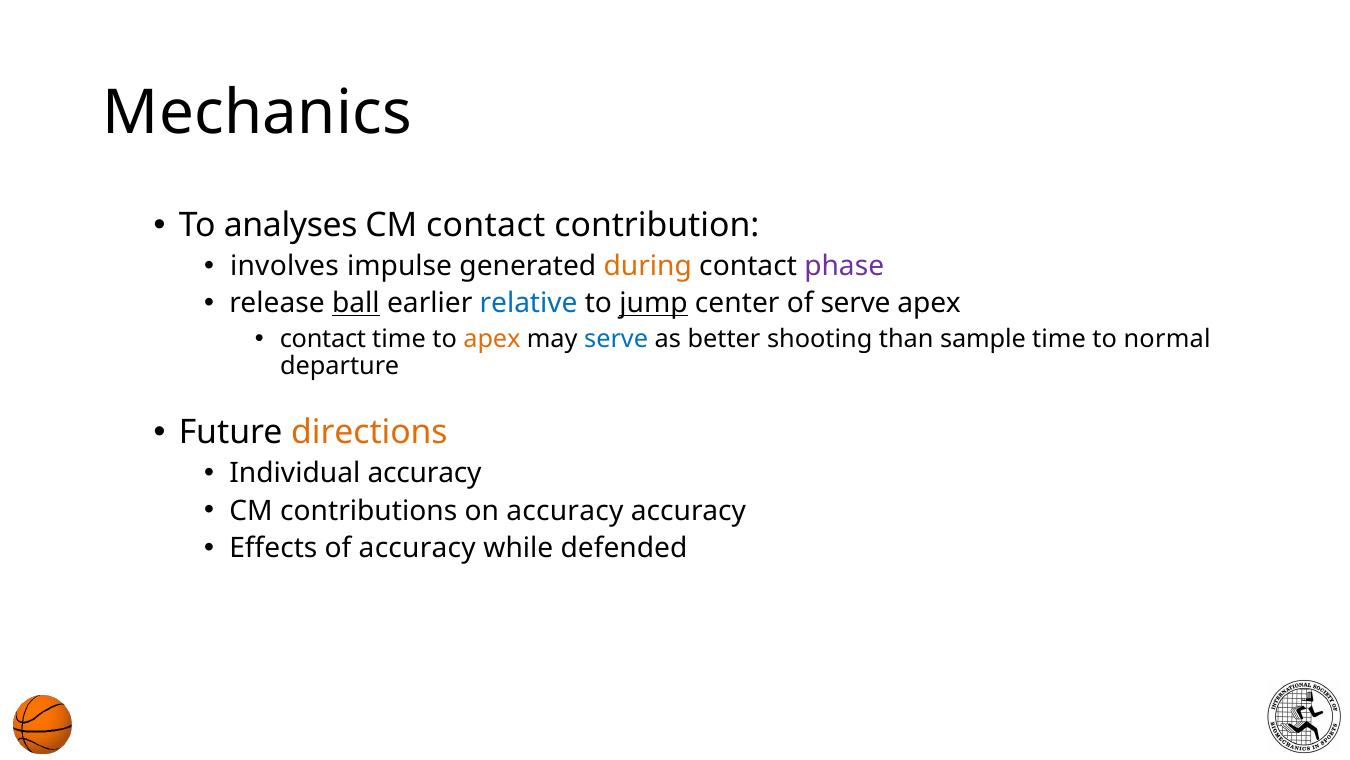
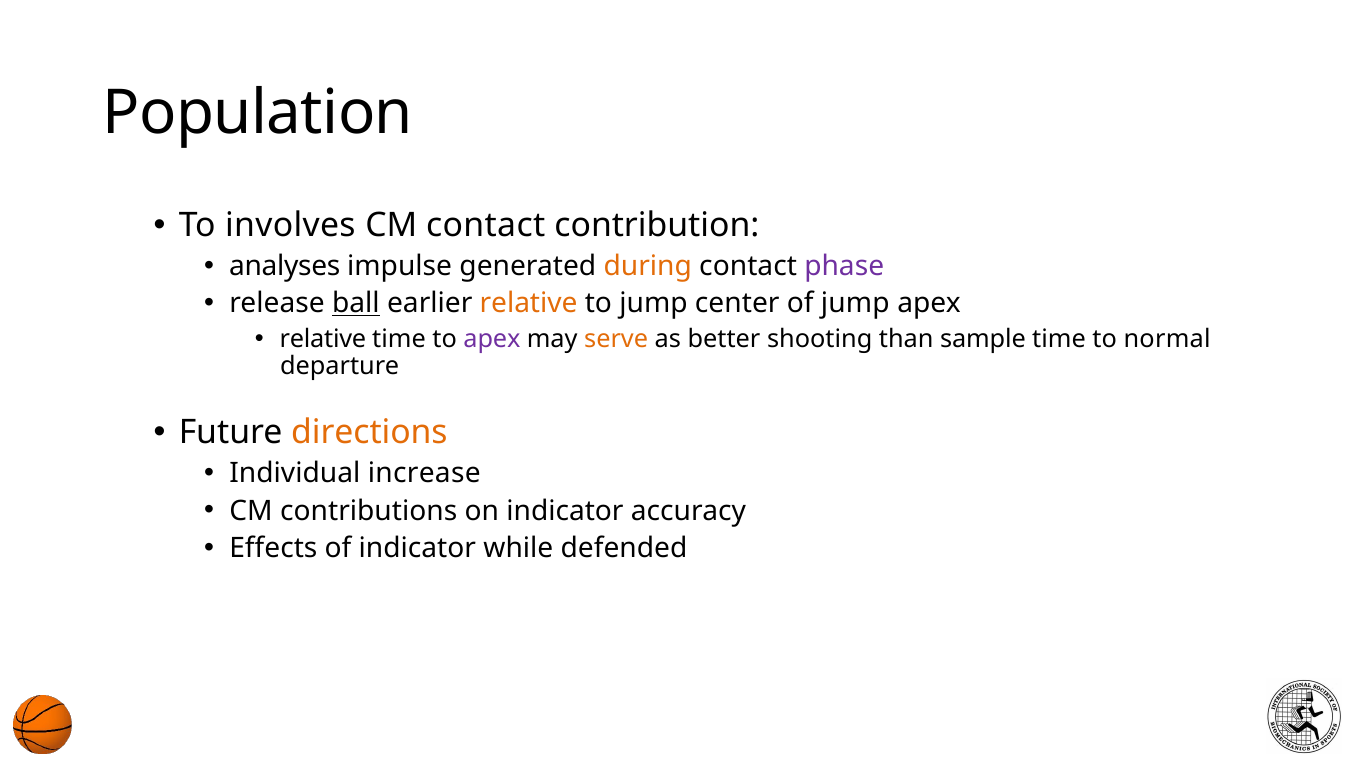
Mechanics: Mechanics -> Population (258, 113)
analyses: analyses -> involves (290, 225)
involves: involves -> analyses (285, 266)
relative colour: blue -> orange (529, 303)
jump underline: present -> none (653, 303)
of serve: serve -> jump (855, 303)
contact: contact -> relative (323, 339)
apex colour: orange -> purple (492, 339)
serve colour: blue -> orange (616, 339)
Individual accuracy: accuracy -> increase (424, 473)
on accuracy: accuracy -> indicator (565, 510)
of accuracy: accuracy -> indicator (417, 548)
